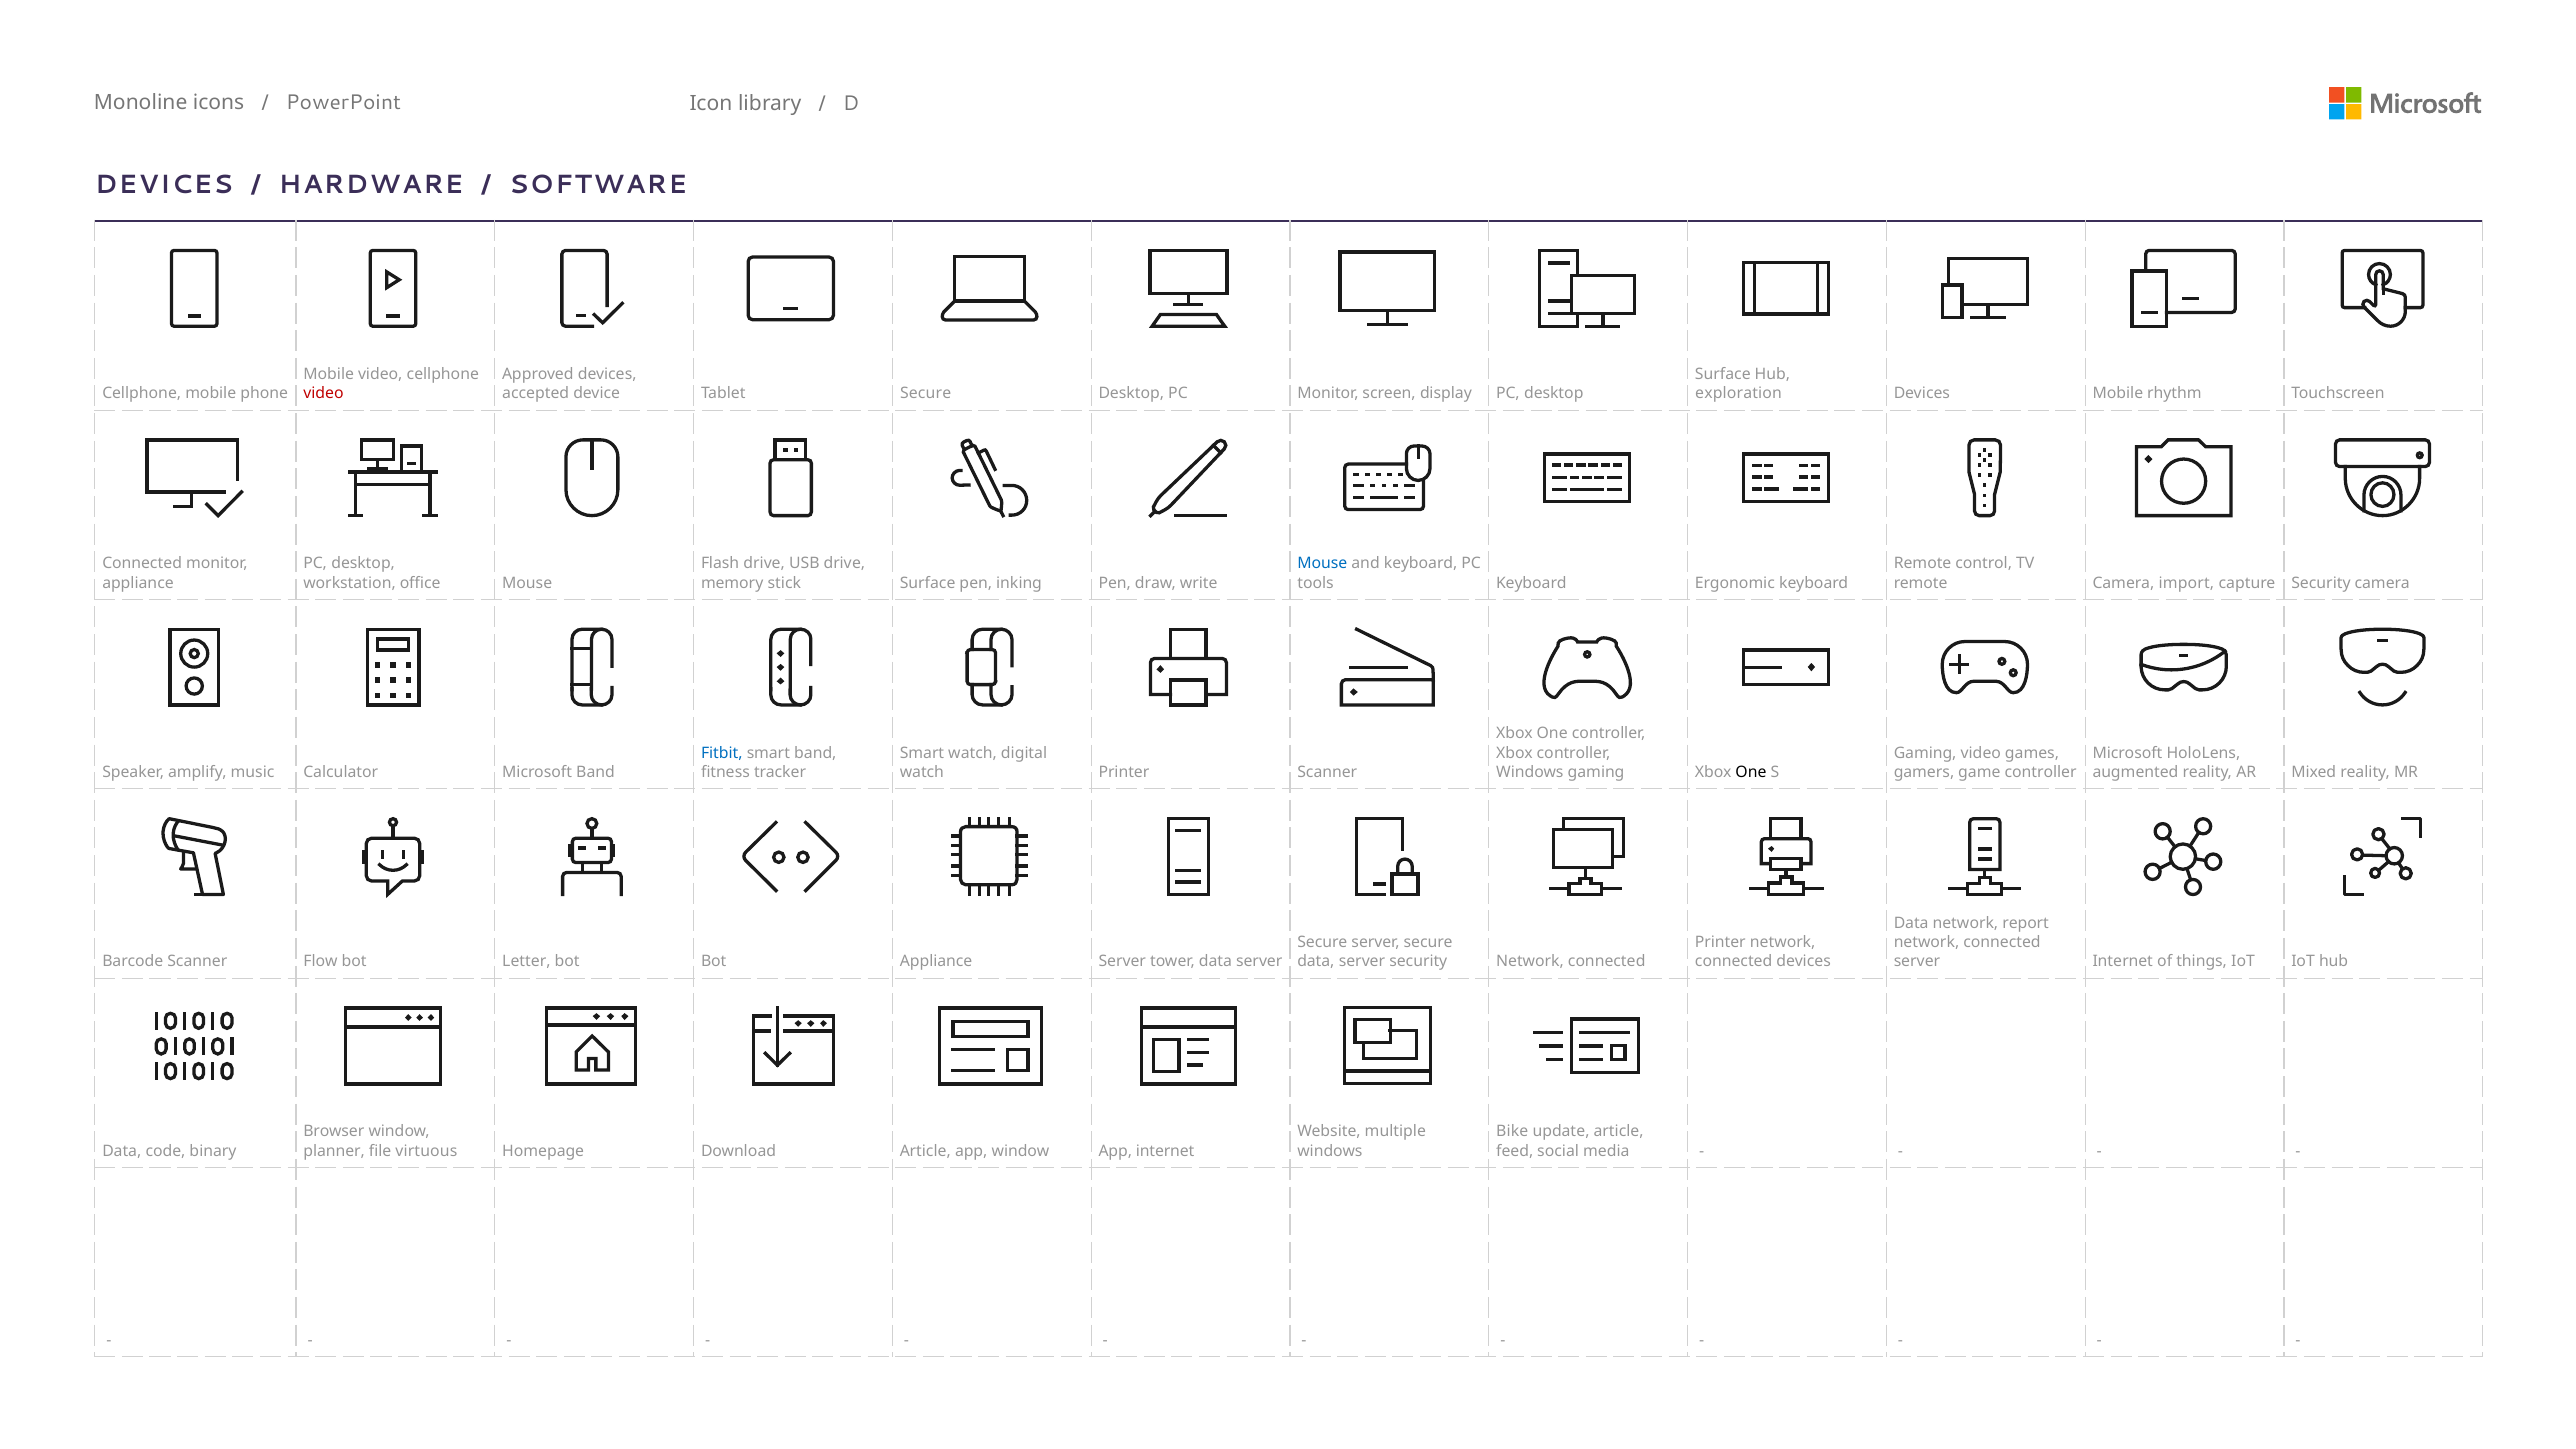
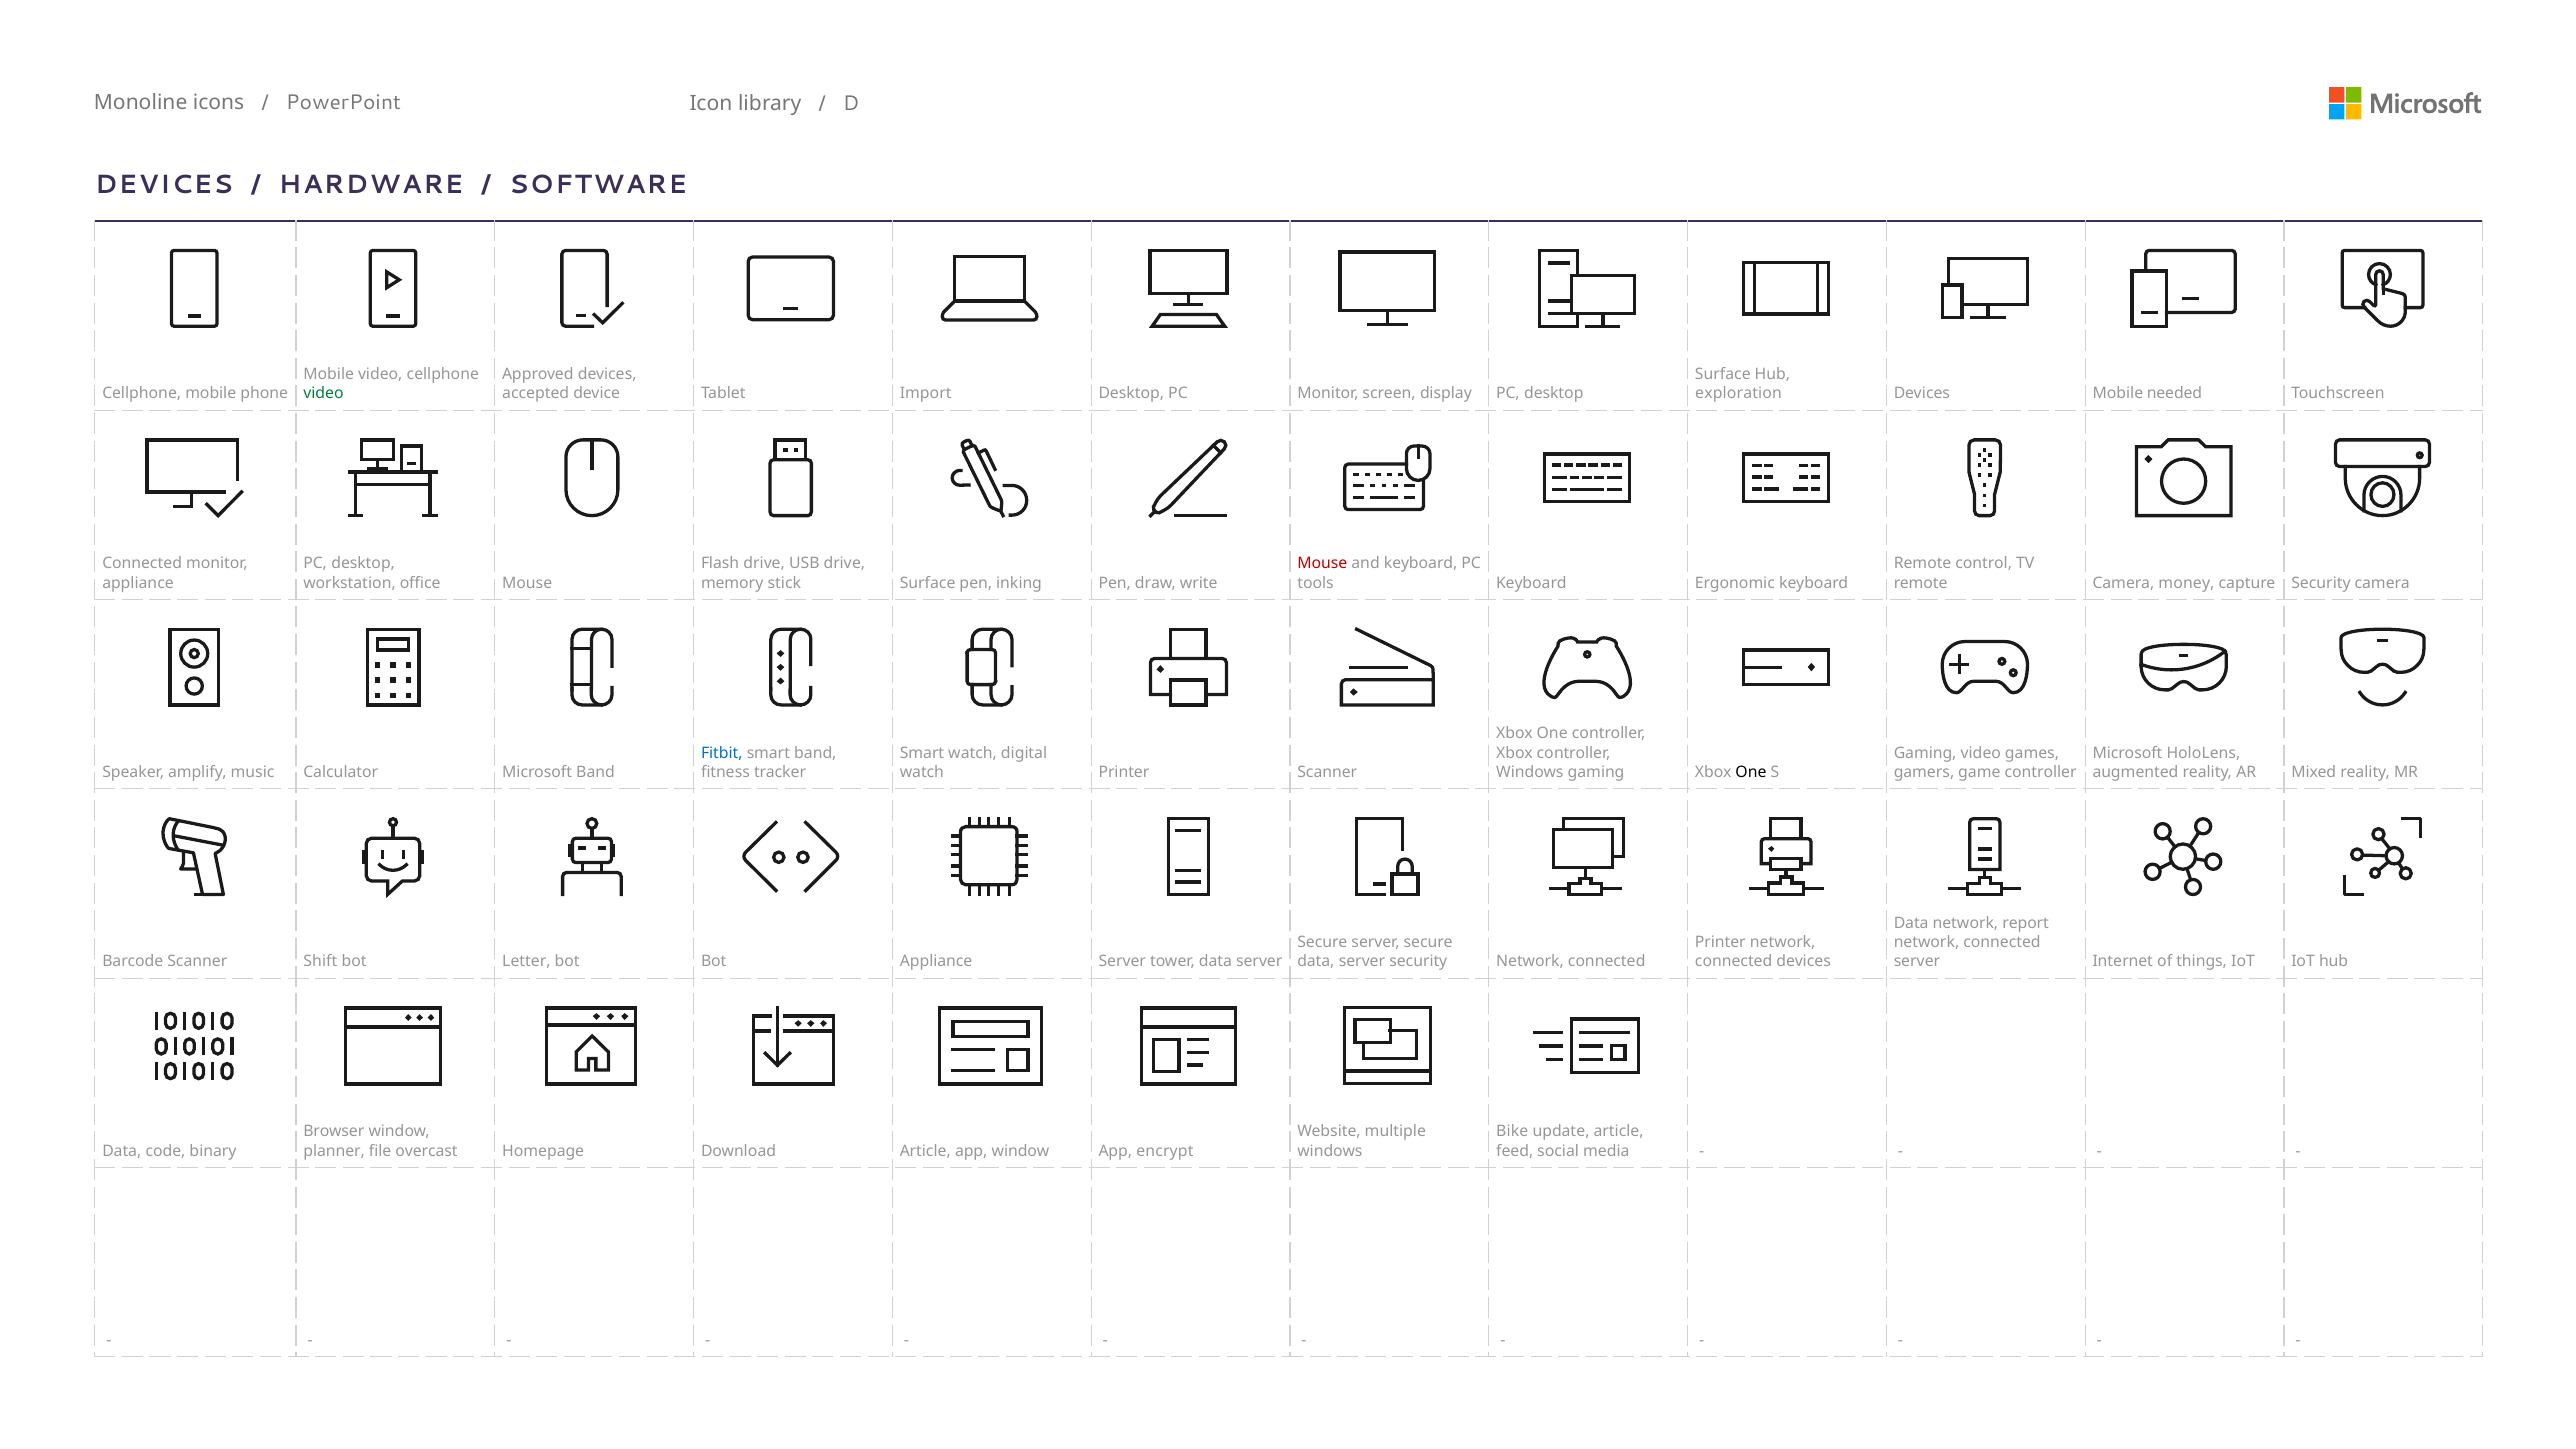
video colour: red -> green (324, 393)
Tablet Secure: Secure -> Import (926, 393)
rhythm: rhythm -> needed (2174, 393)
Mouse colour: blue -> red (1322, 564)
import: import -> money (2186, 583)
Flow: Flow -> Shift (320, 961)
virtuous: virtuous -> overcast (426, 1151)
App internet: internet -> encrypt (1165, 1151)
